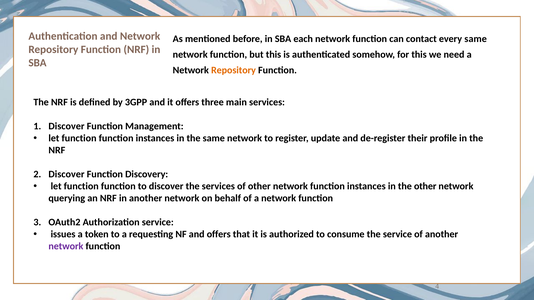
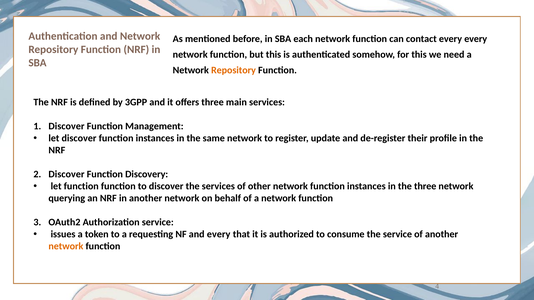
every same: same -> every (476, 39)
function: function -> discover (79, 138)
the other: other -> three (425, 186)
and offers: offers -> every (219, 235)
network colour: purple -> orange (66, 247)
